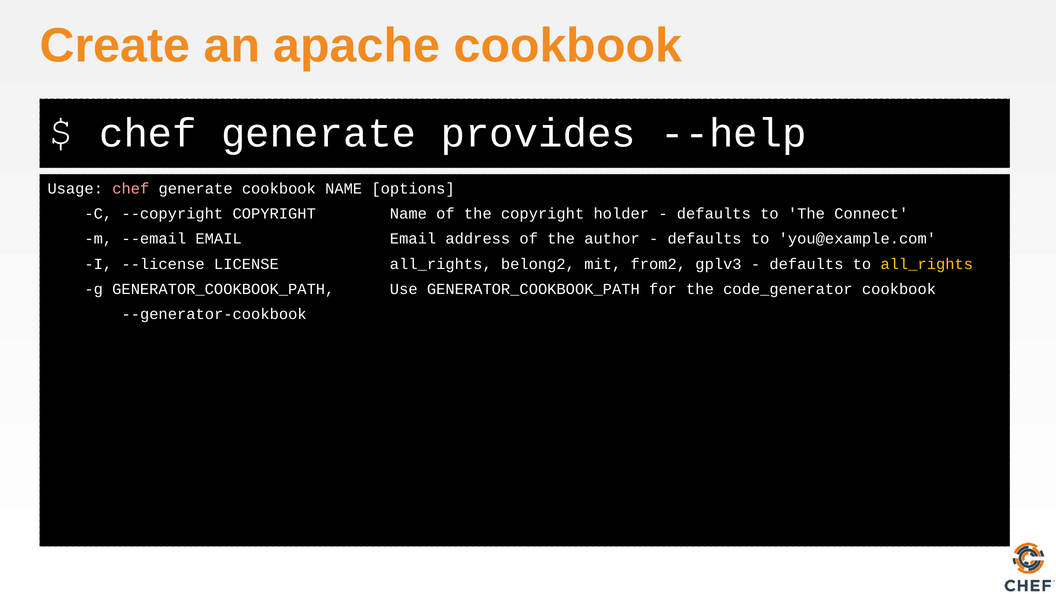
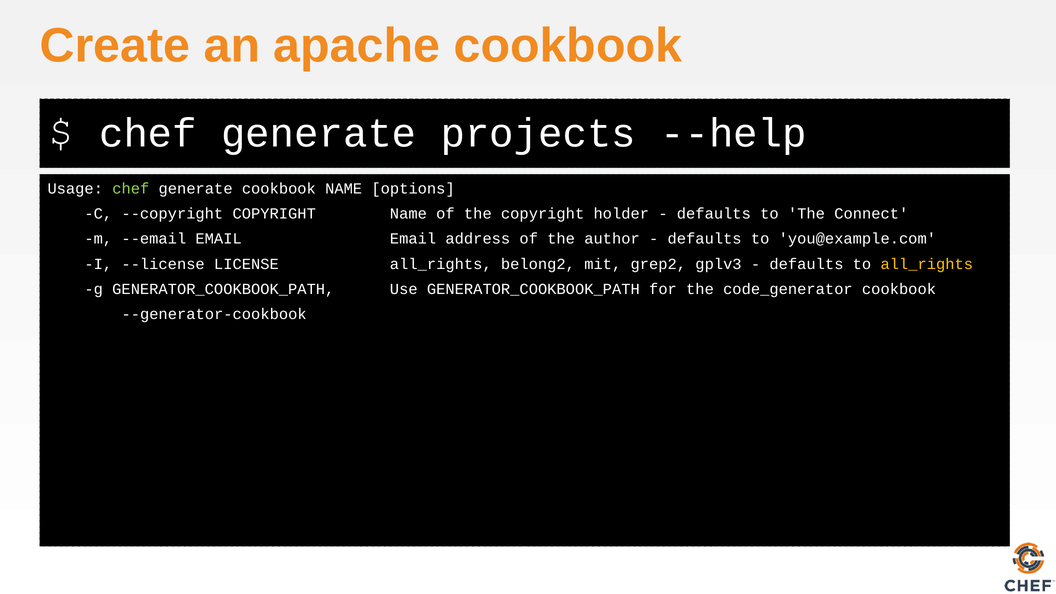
provides: provides -> projects (538, 133)
chef colour: pink -> light green (131, 189)
from2: from2 -> grep2 (658, 264)
